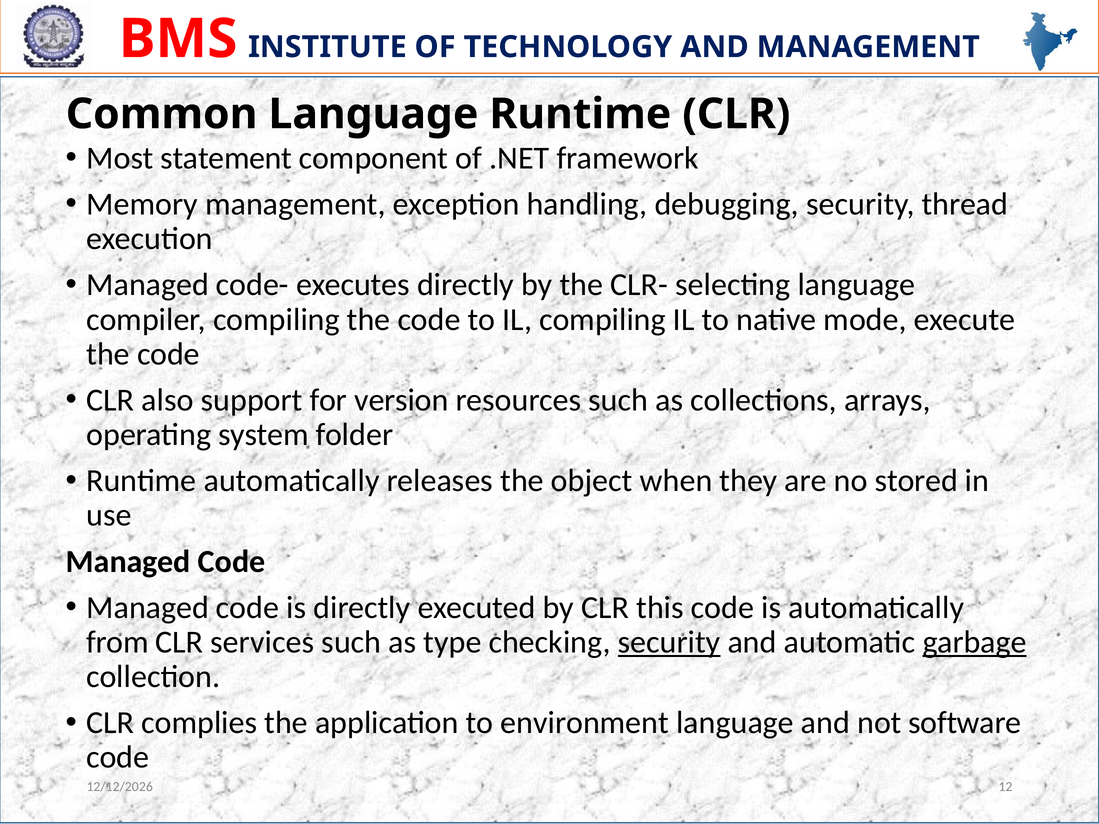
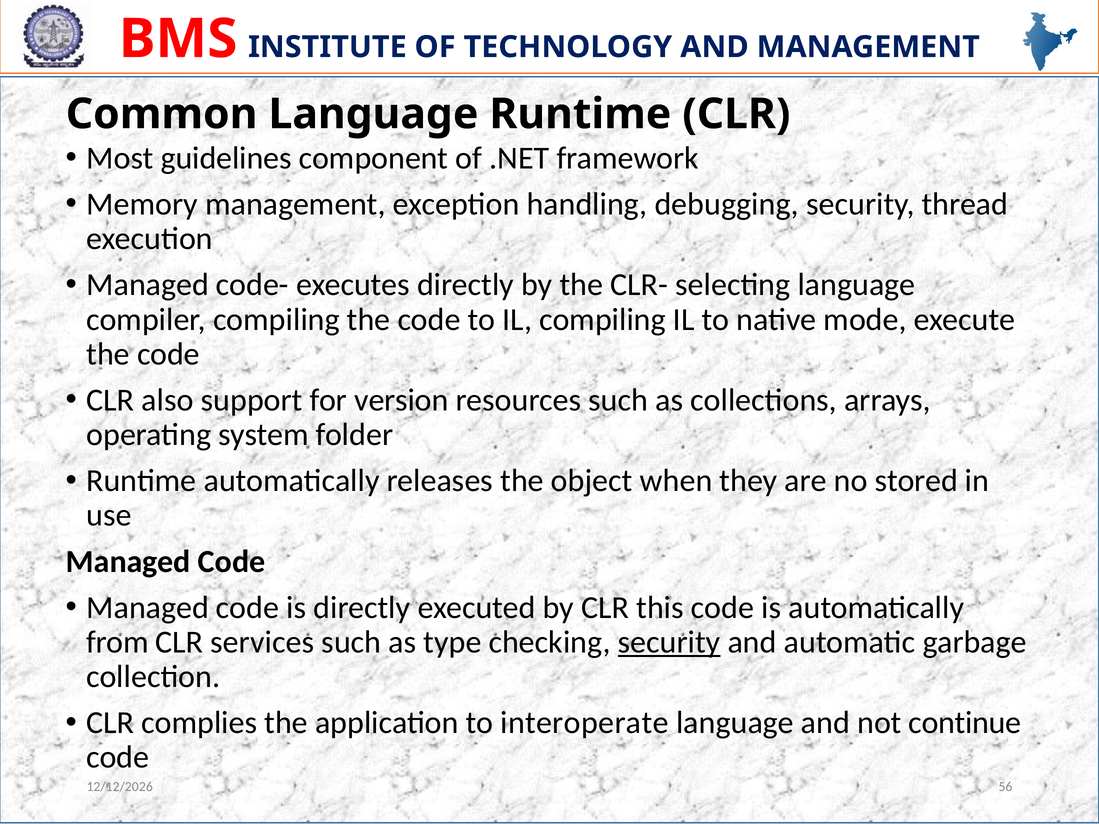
statement: statement -> guidelines (226, 158)
garbage underline: present -> none (975, 642)
environment: environment -> interoperate (585, 723)
software: software -> continue (965, 723)
12: 12 -> 56 (1005, 787)
